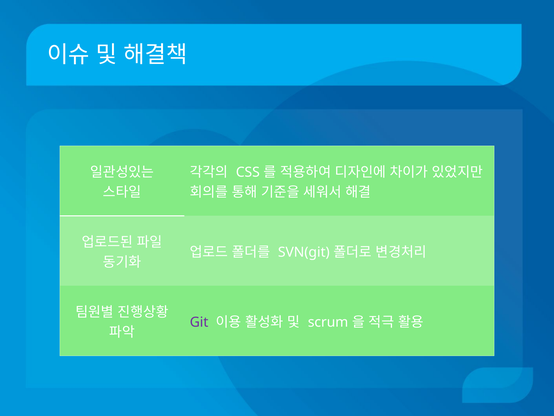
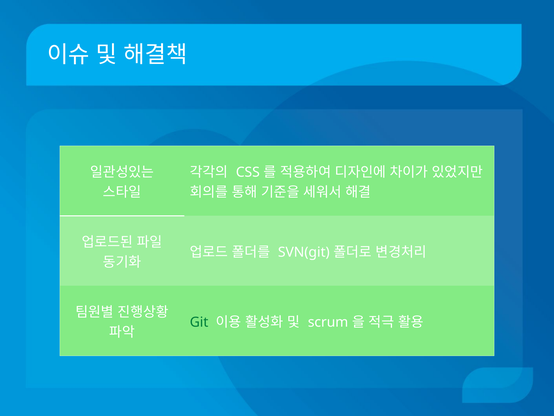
Git colour: purple -> green (199, 322)
